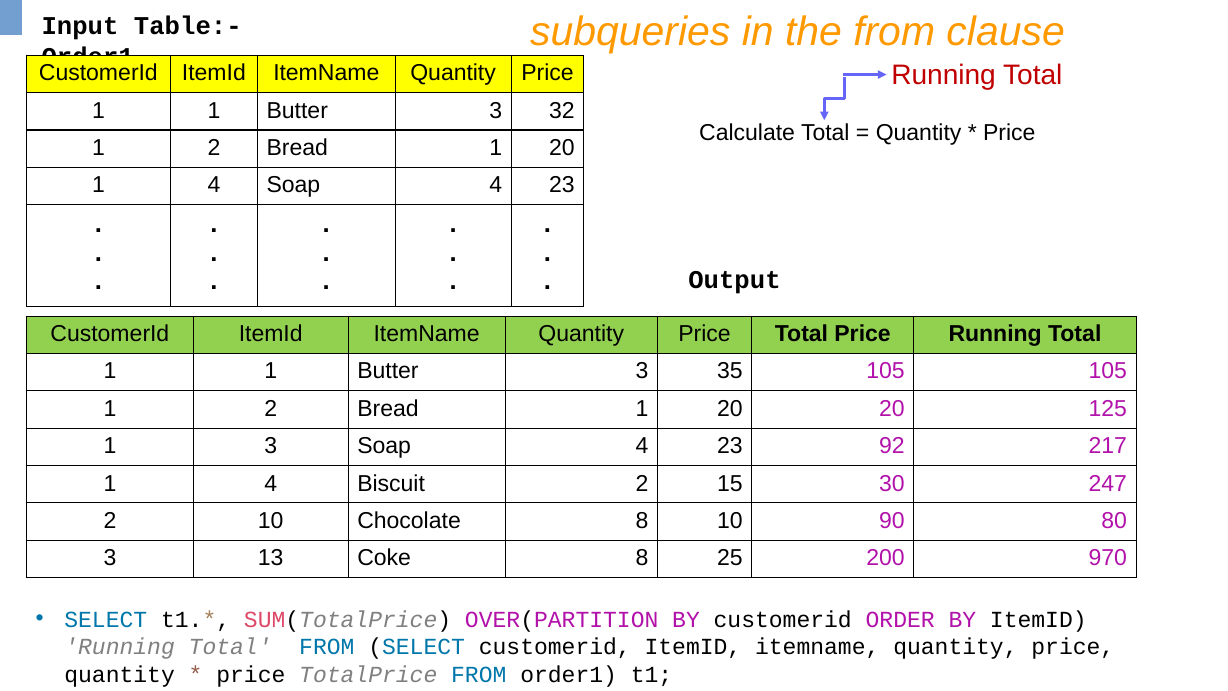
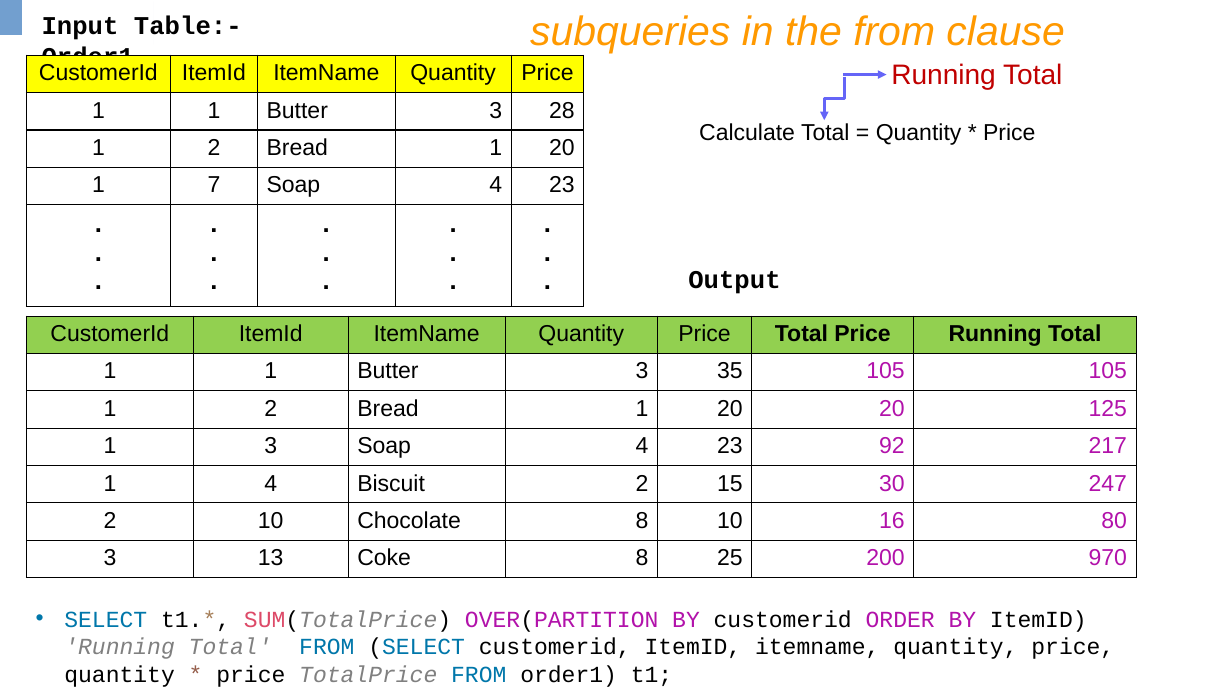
32: 32 -> 28 (562, 110)
4: 4 -> 7 (214, 185)
90: 90 -> 16 (892, 521)
